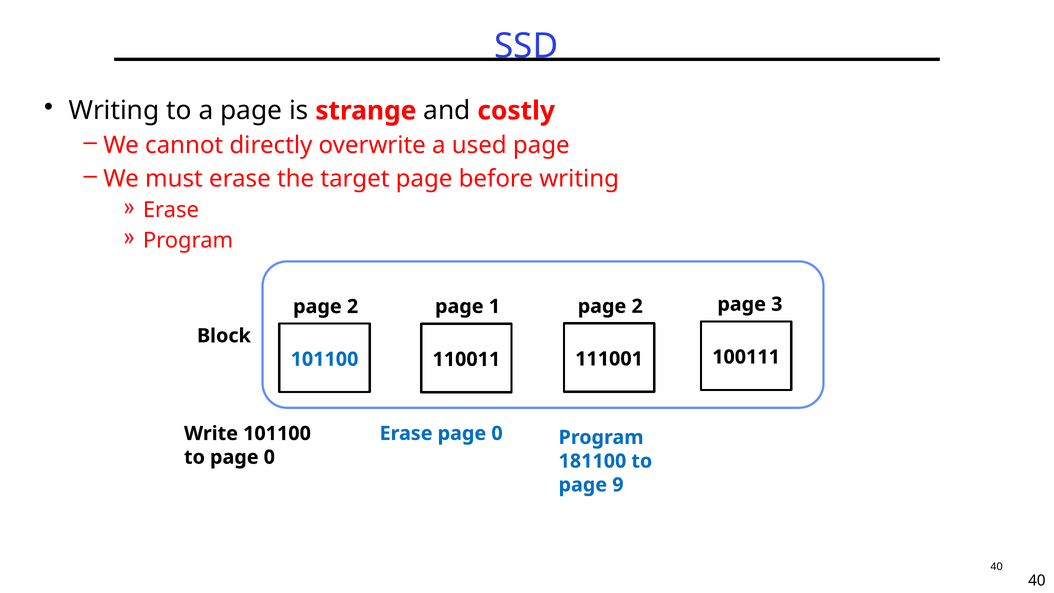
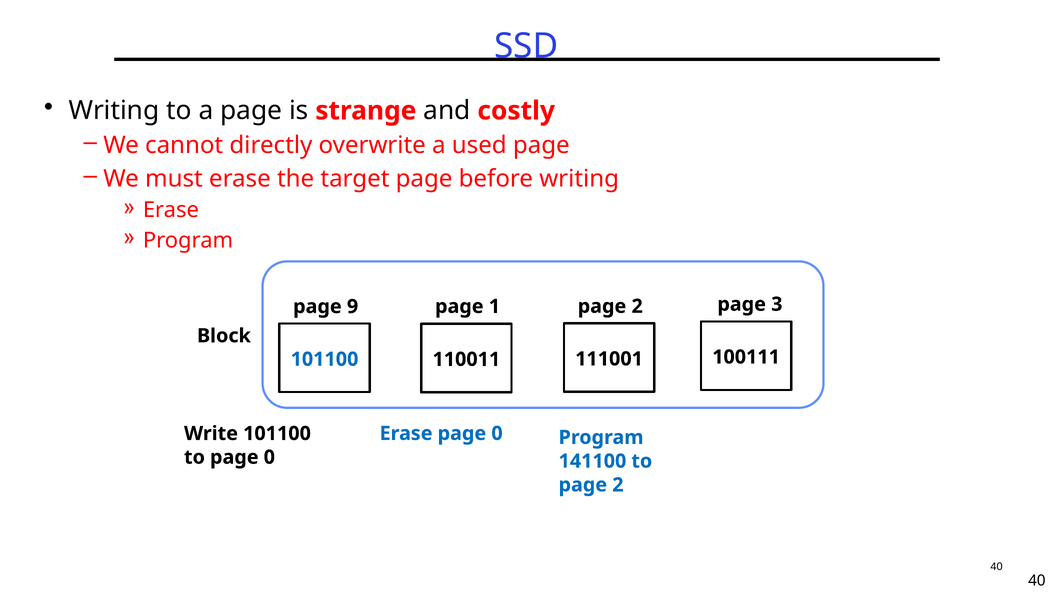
2: 2 -> 9 (353, 307)
181100: 181100 -> 141100 (592, 461)
9: 9 -> 2 (618, 485)
